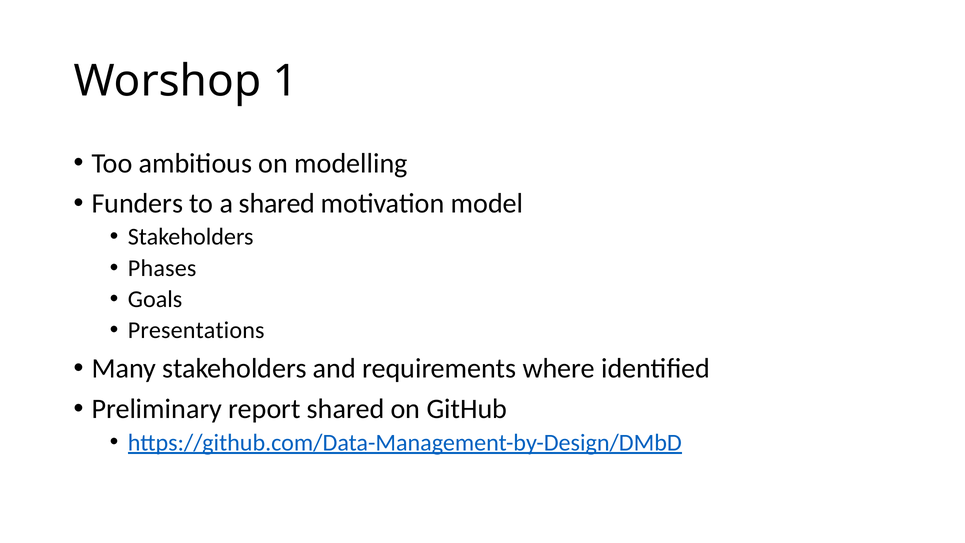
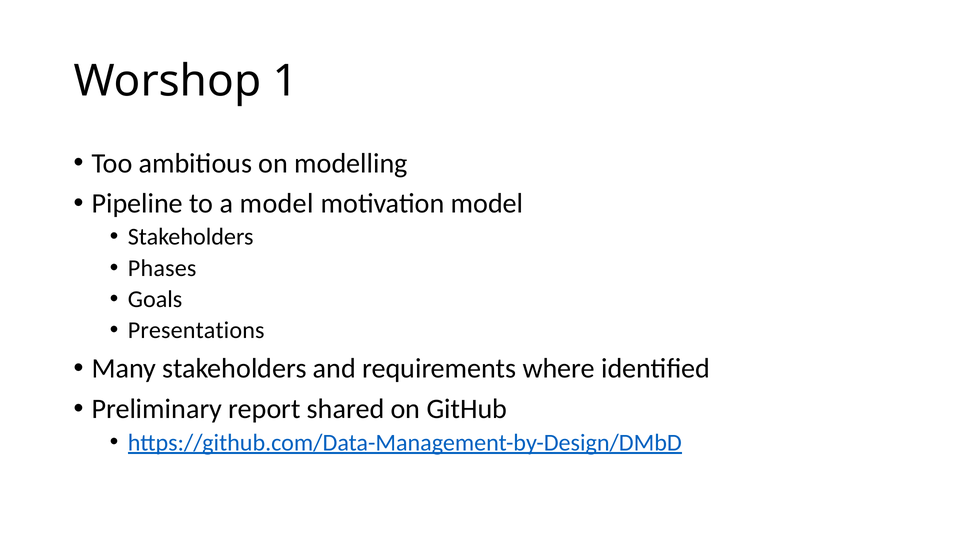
Funders: Funders -> Pipeline (137, 204)
a shared: shared -> model (277, 204)
